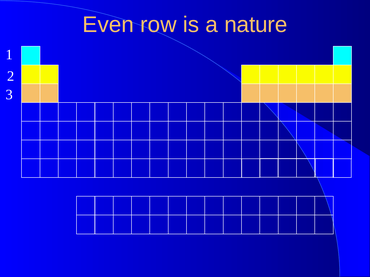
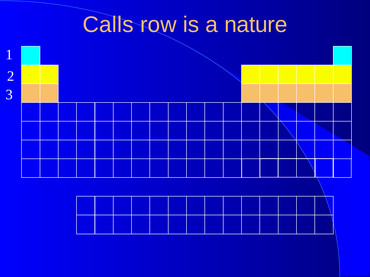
Even: Even -> Calls (108, 25)
